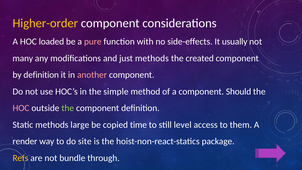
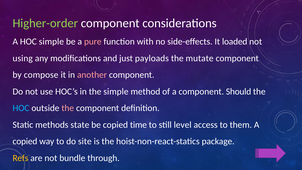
Higher-order colour: yellow -> light green (45, 23)
HOC loaded: loaded -> simple (51, 42)
usually: usually -> loaded (235, 42)
many: many -> using (23, 58)
just methods: methods -> payloads (152, 58)
created: created -> mutate (200, 58)
by definition: definition -> compose (41, 75)
HOC colour: pink -> light blue (21, 108)
the colour: light green -> pink (68, 108)
large: large -> state (80, 125)
render: render -> copied (25, 141)
